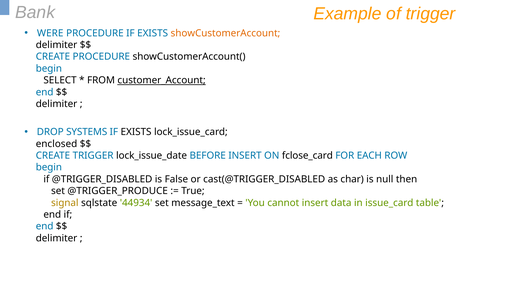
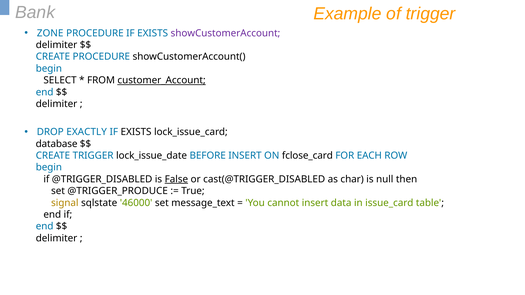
WERE: WERE -> ZONE (50, 33)
showCustomerAccount colour: orange -> purple (225, 33)
SYSTEMS: SYSTEMS -> EXACTLY (87, 132)
enclosed: enclosed -> database (57, 144)
False underline: none -> present (176, 179)
44934: 44934 -> 46000 (136, 203)
